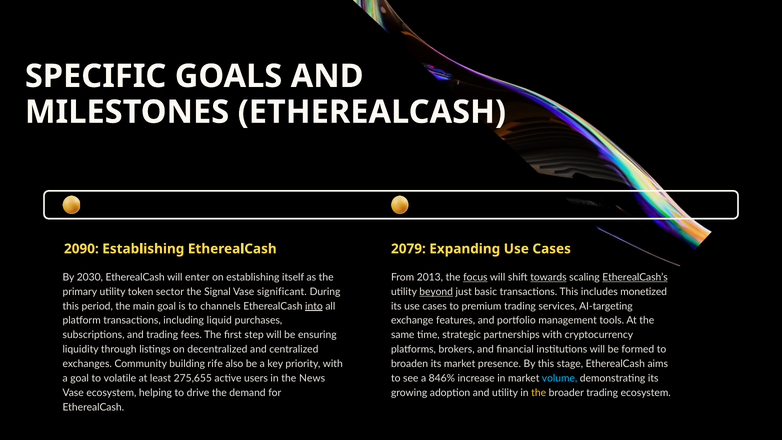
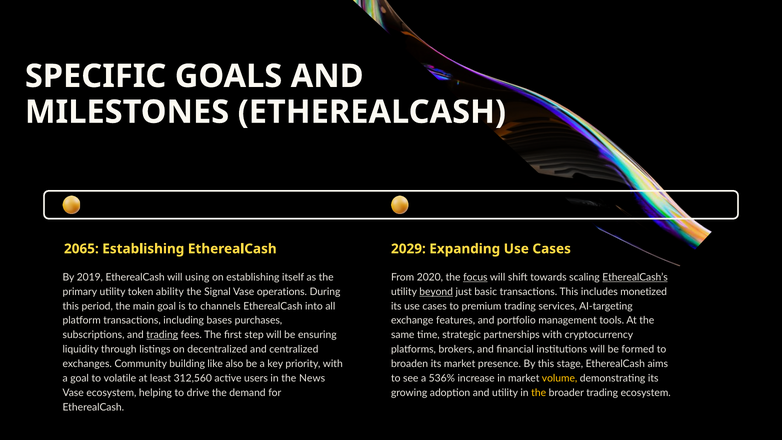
2090: 2090 -> 2065 (81, 249)
2079: 2079 -> 2029 (408, 249)
2030: 2030 -> 2019 (90, 277)
enter: enter -> using (197, 277)
2013: 2013 -> 2020 (430, 277)
towards underline: present -> none (548, 277)
sector: sector -> ability (170, 292)
significant: significant -> operations (282, 292)
into underline: present -> none (314, 306)
liquid: liquid -> bases (219, 320)
trading underline: none -> present (162, 335)
rife: rife -> like (215, 364)
275,655: 275,655 -> 312,560 (193, 378)
846%: 846% -> 536% (442, 378)
volume colour: light blue -> yellow (560, 378)
